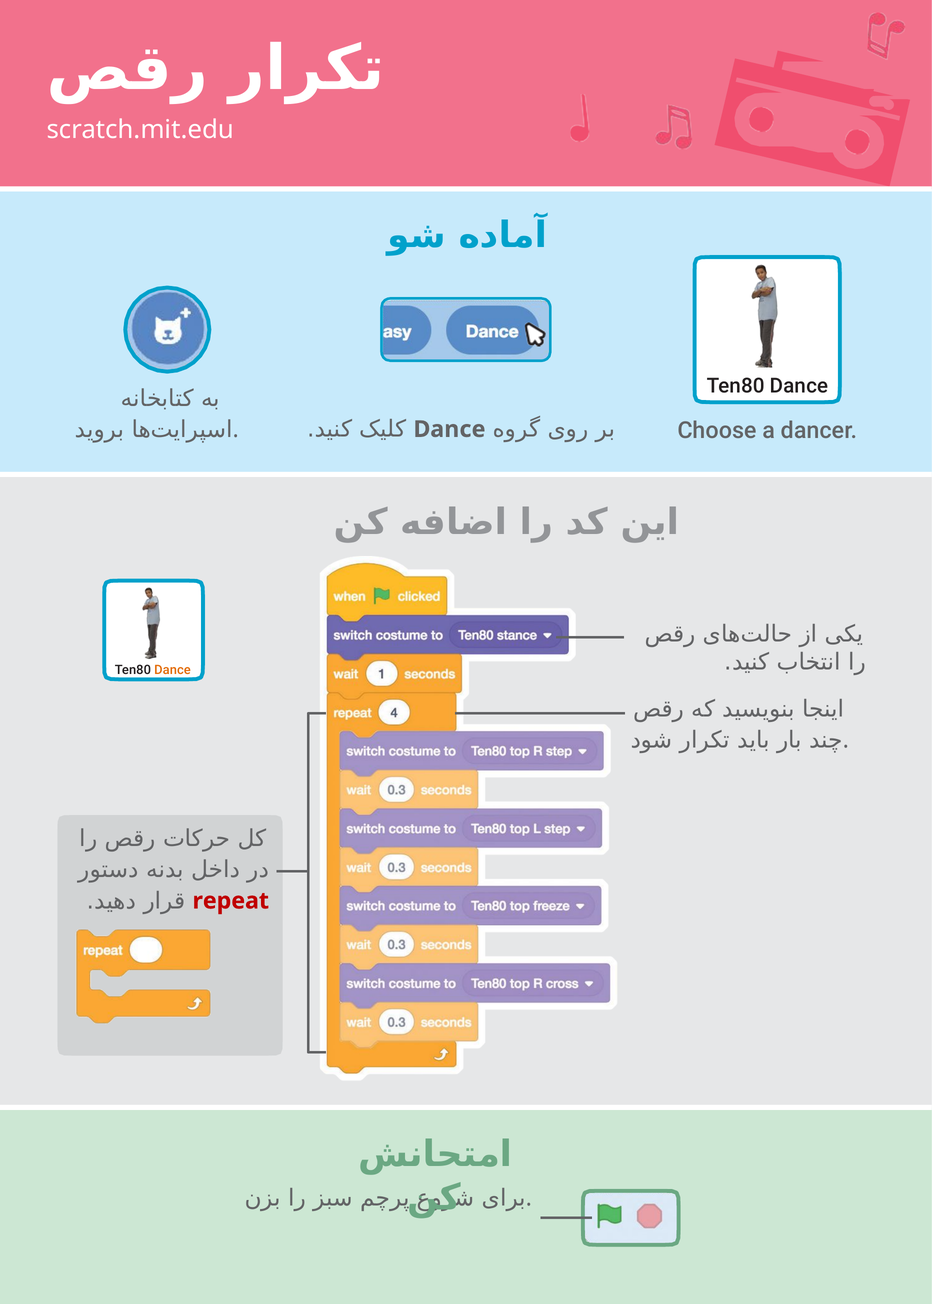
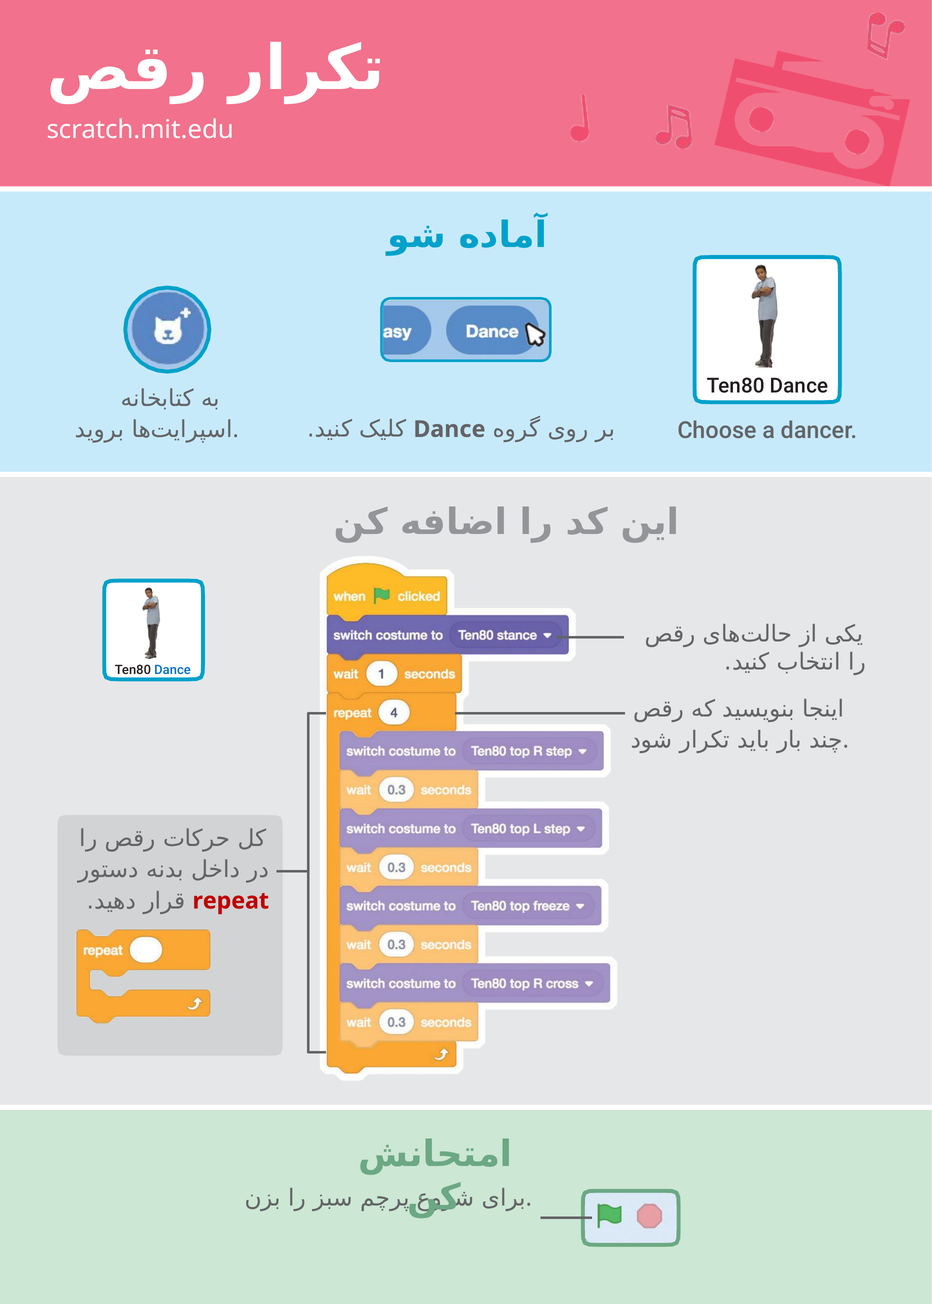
Dance colour: orange -> blue (172, 671)
